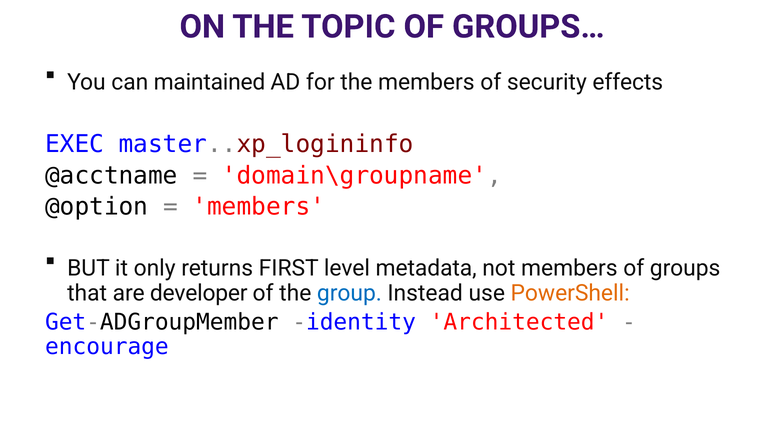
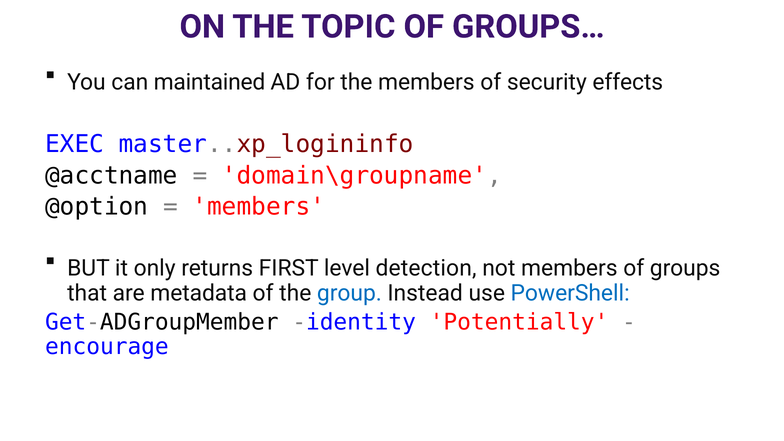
metadata: metadata -> detection (426, 268)
developer: developer -> metadata (199, 293)
PowerShell colour: orange -> blue (570, 293)
Architected: Architected -> Potentially (519, 322)
